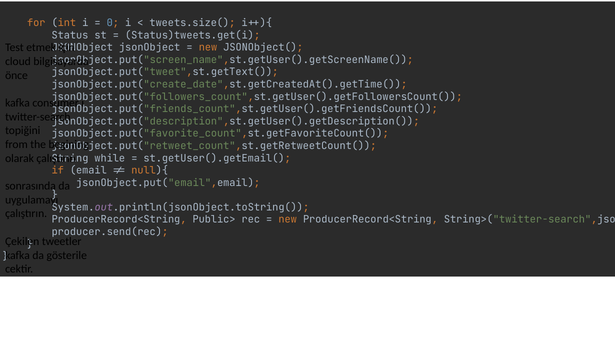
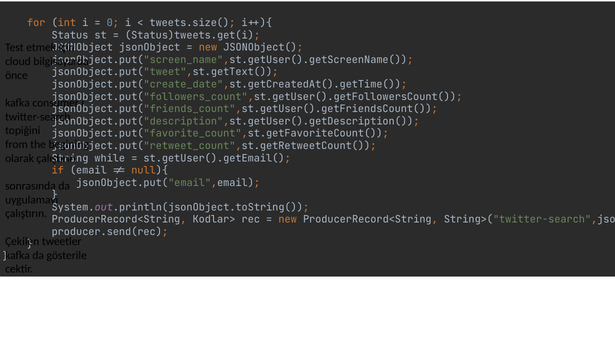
Public>: Public> -> Kodlar> (214, 220)
